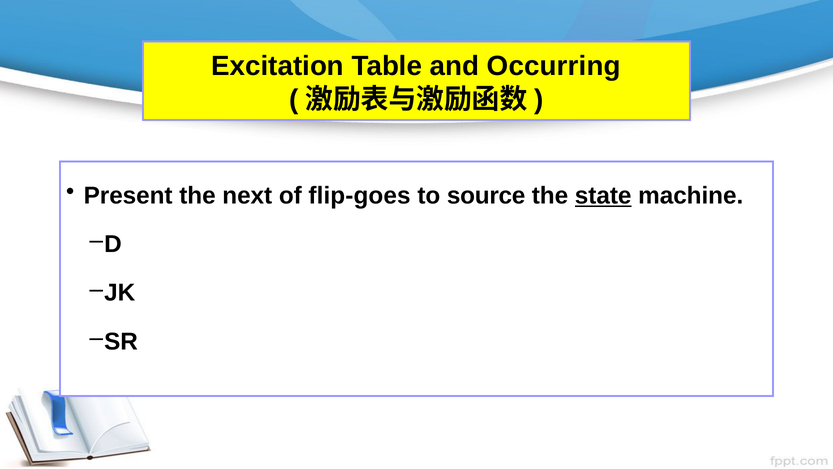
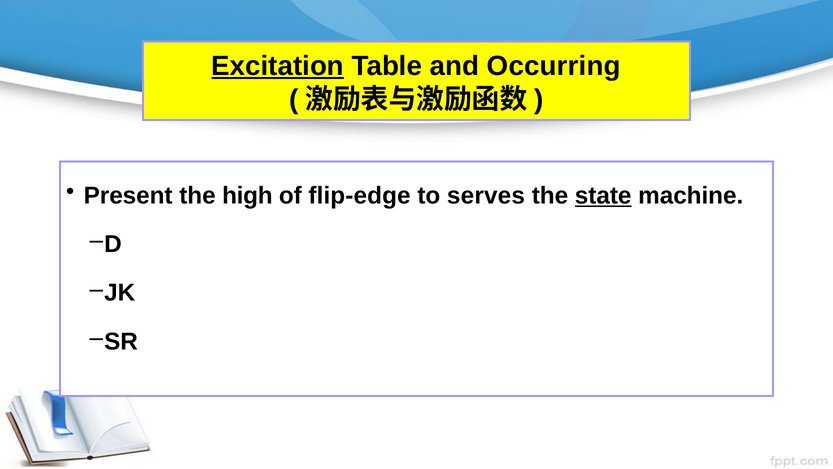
Excitation underline: none -> present (278, 66)
next: next -> high (247, 195)
flip-goes: flip-goes -> flip-edge (360, 195)
source: source -> serves (486, 195)
